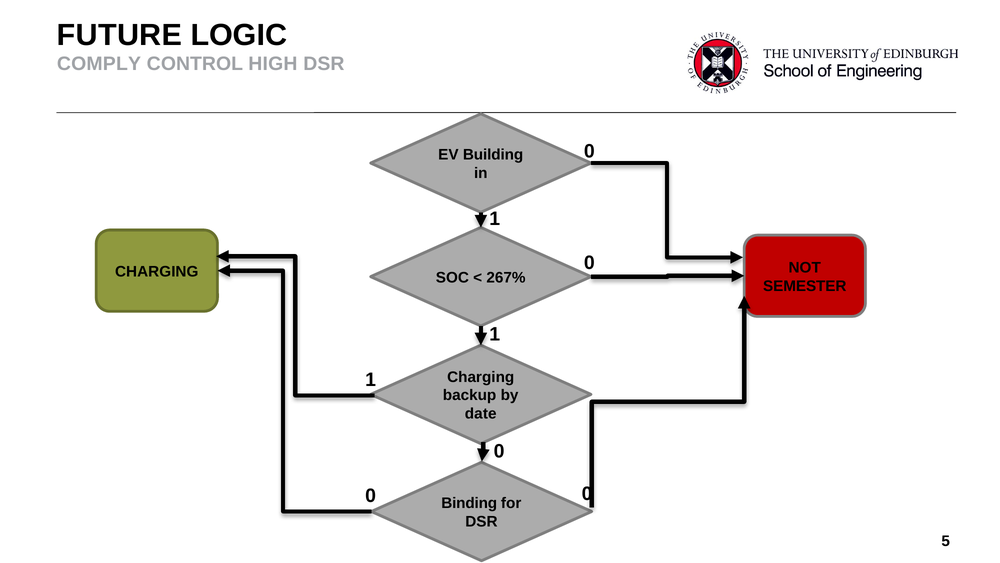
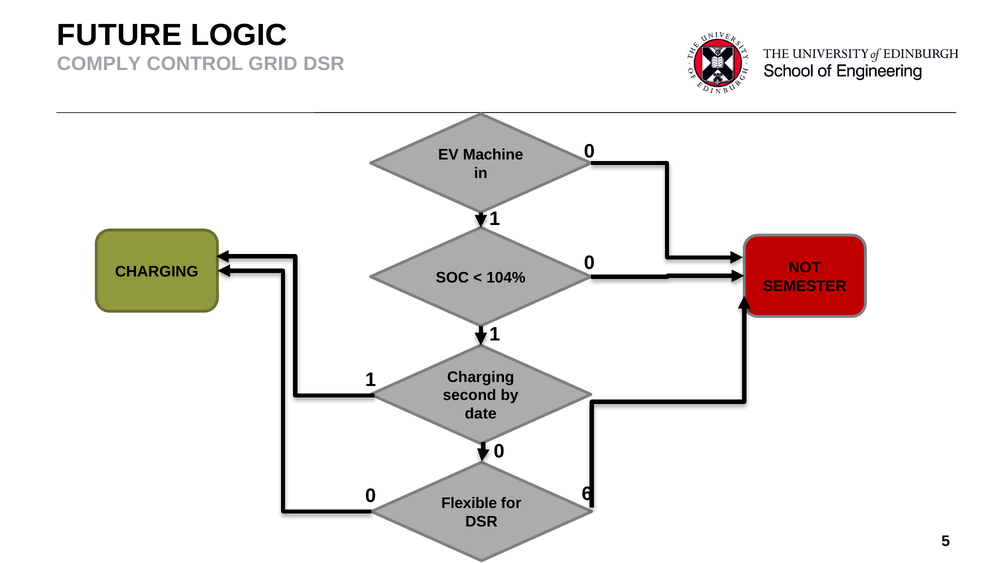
HIGH: HIGH -> GRID (273, 64)
Building: Building -> Machine (493, 155)
267%: 267% -> 104% (506, 277)
backup: backup -> second (470, 395)
0: 0 -> 6 (587, 494)
Binding: Binding -> Flexible (469, 503)
